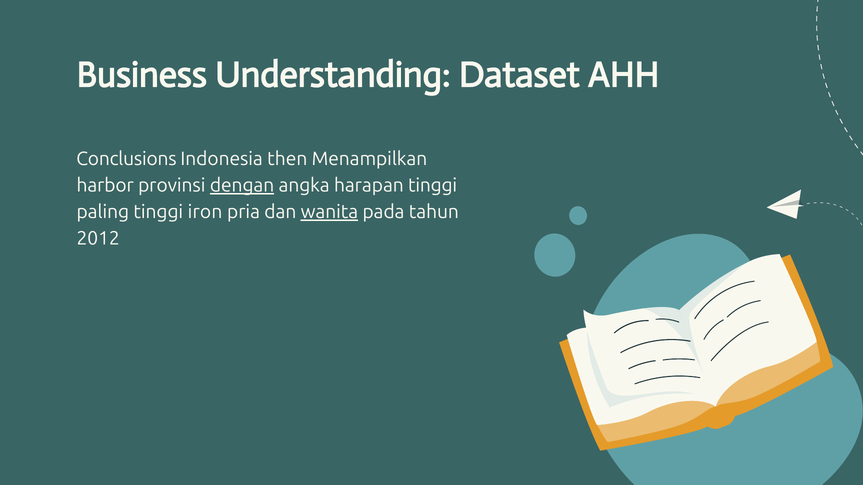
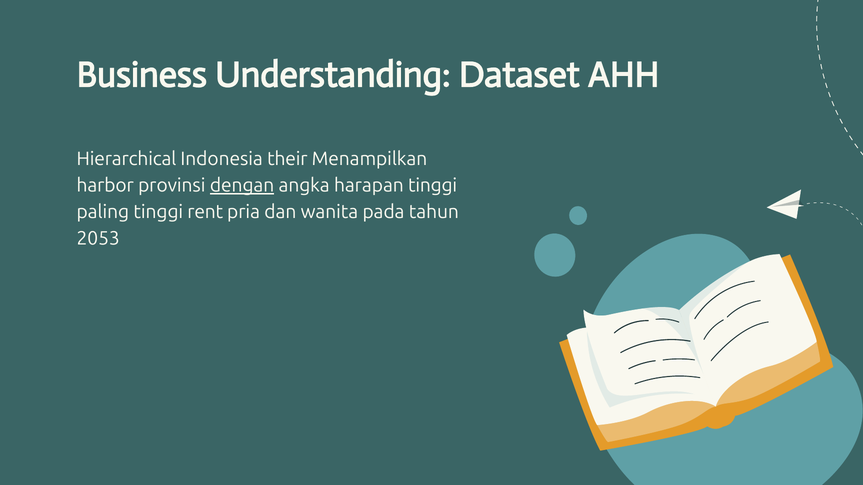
Conclusions: Conclusions -> Hierarchical (126, 159)
then: then -> their (287, 159)
iron: iron -> rent (205, 212)
wanita underline: present -> none (329, 212)
2012: 2012 -> 2053 (98, 239)
